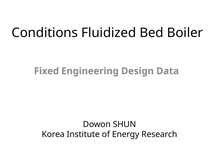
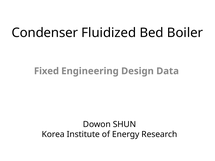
Conditions: Conditions -> Condenser (45, 33)
